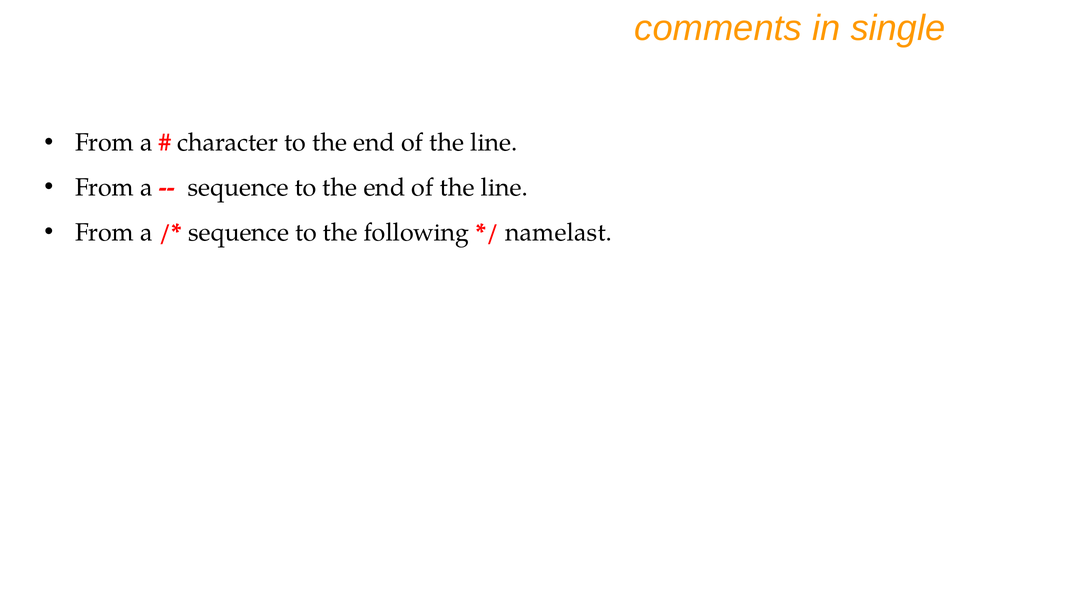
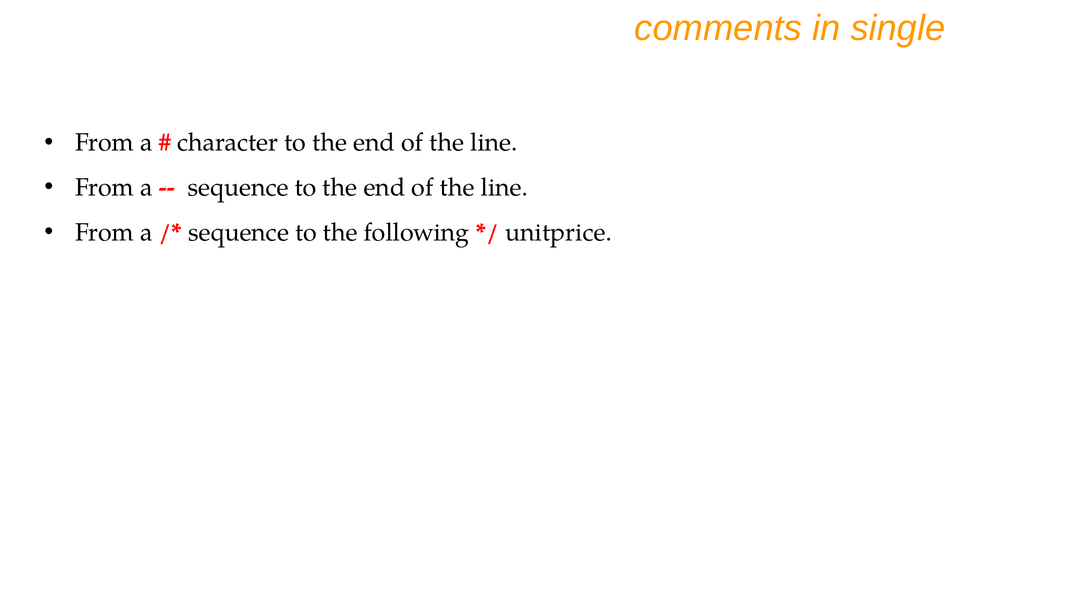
namelast: namelast -> unitprice (559, 233)
